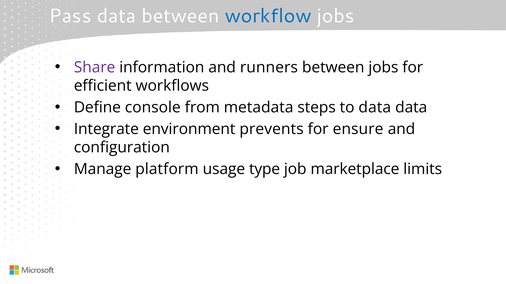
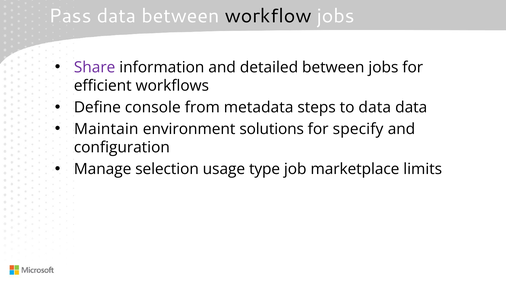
workflow colour: blue -> black (268, 16)
runners: runners -> detailed (269, 68)
Integrate: Integrate -> Maintain (106, 129)
prevents: prevents -> solutions (272, 129)
ensure: ensure -> specify (358, 129)
platform: platform -> selection (167, 170)
